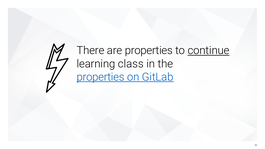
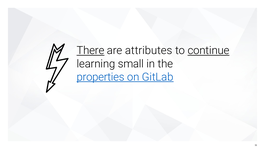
There underline: none -> present (90, 51)
are properties: properties -> attributes (149, 51)
class: class -> small (131, 64)
